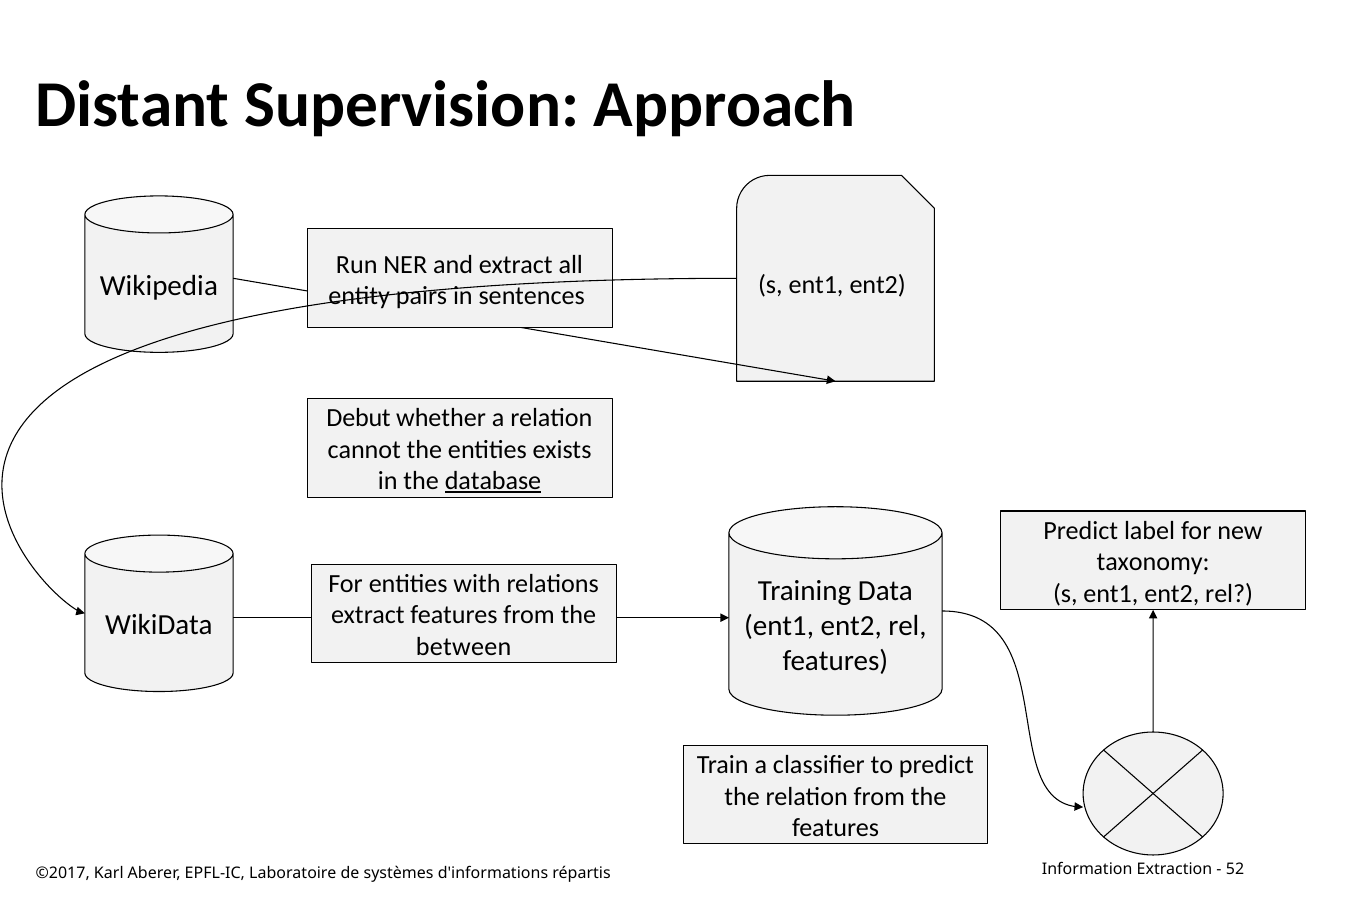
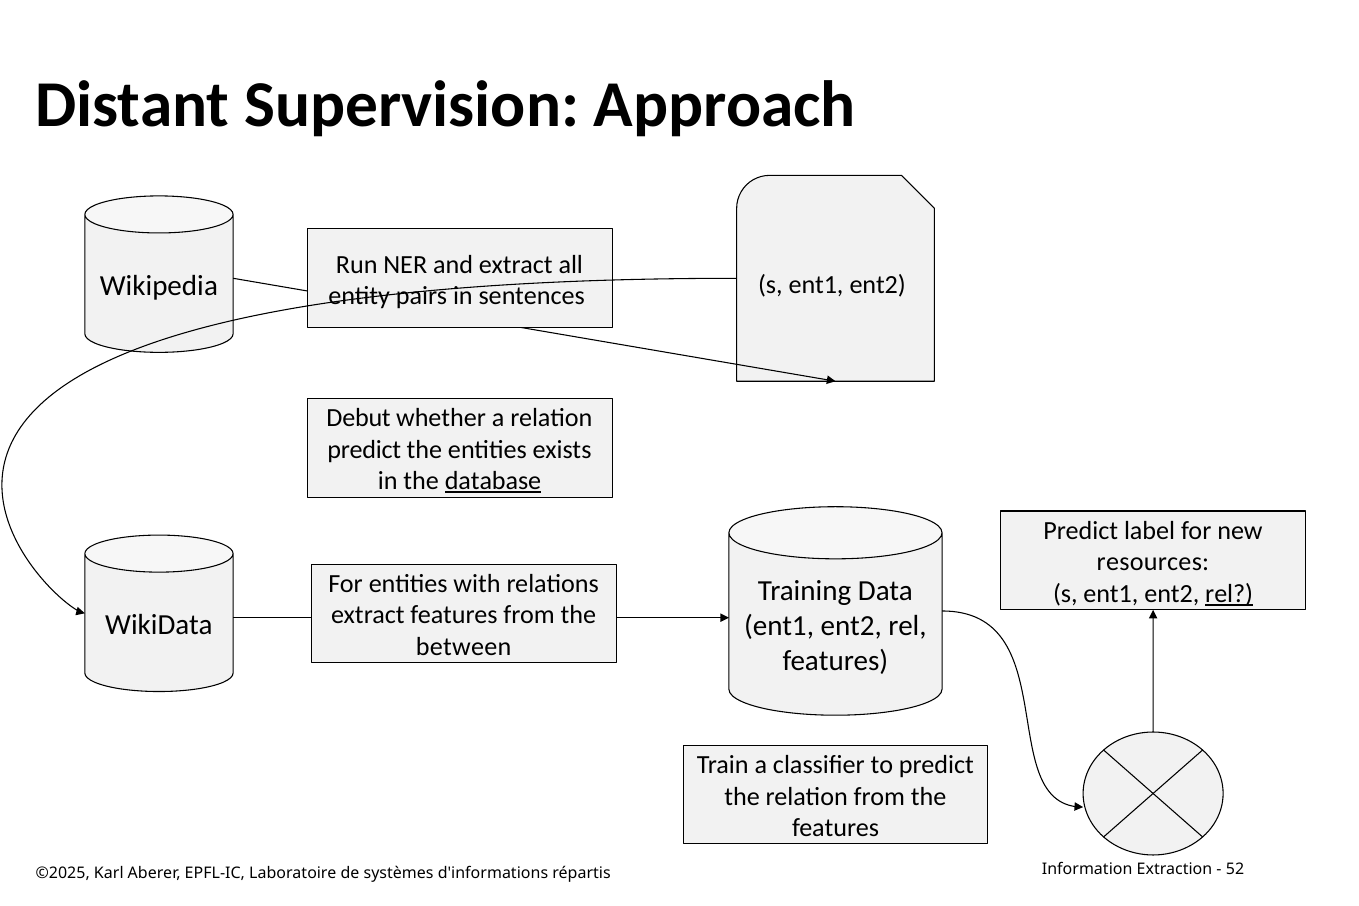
cannot: cannot -> predict (364, 450)
taxonomy: taxonomy -> resources (1153, 562)
rel underline: none -> present (1229, 594)
©2017: ©2017 -> ©2025 (63, 873)
